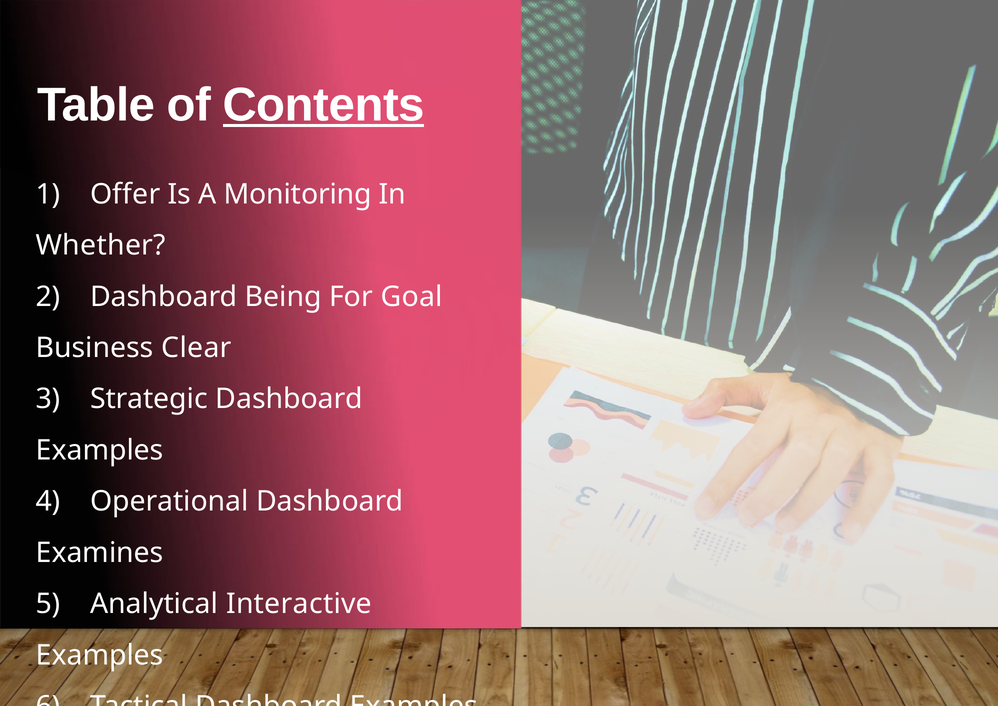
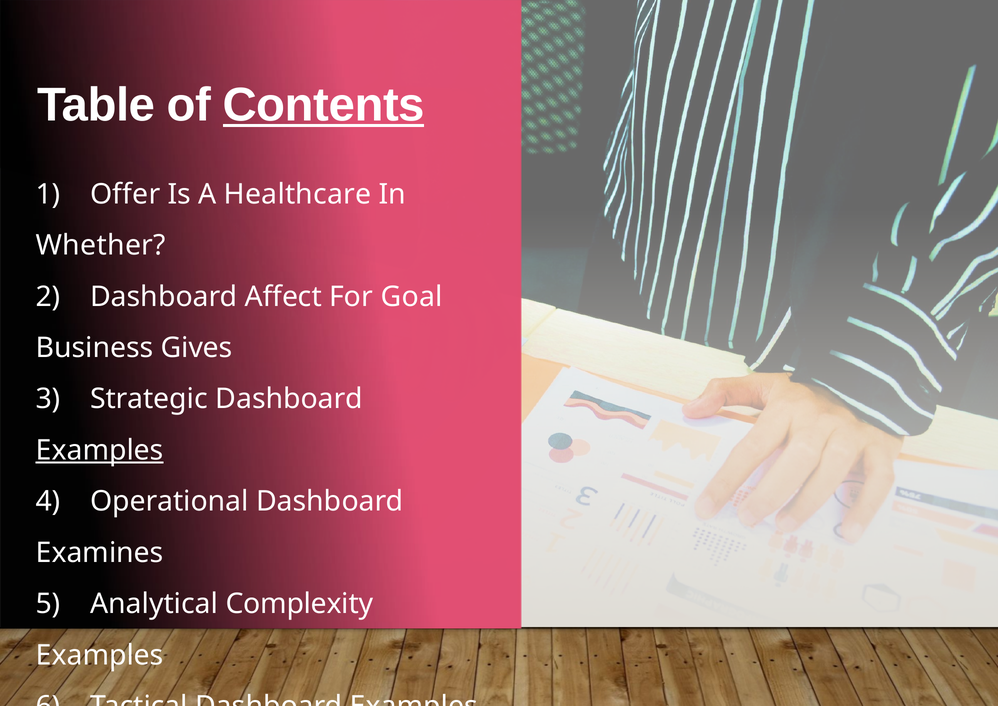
Monitoring: Monitoring -> Healthcare (298, 194)
Being: Being -> Affect (283, 297)
Clear: Clear -> Gives (197, 348)
Examples underline: none -> present (100, 450)
Interactive: Interactive -> Complexity (299, 604)
